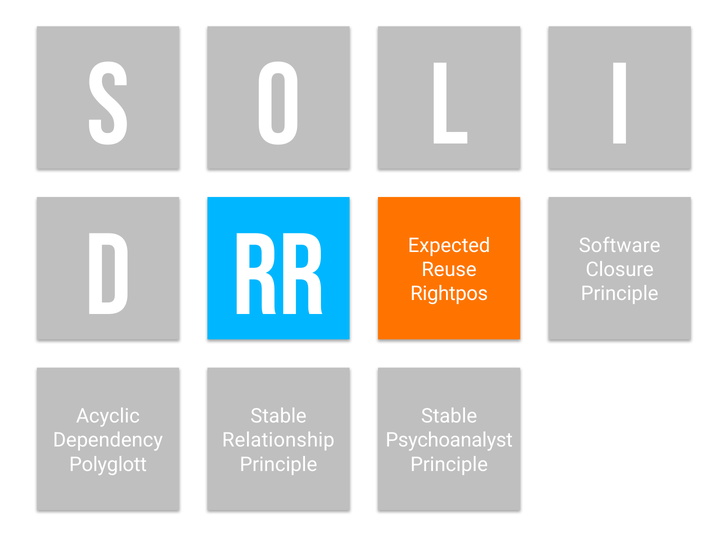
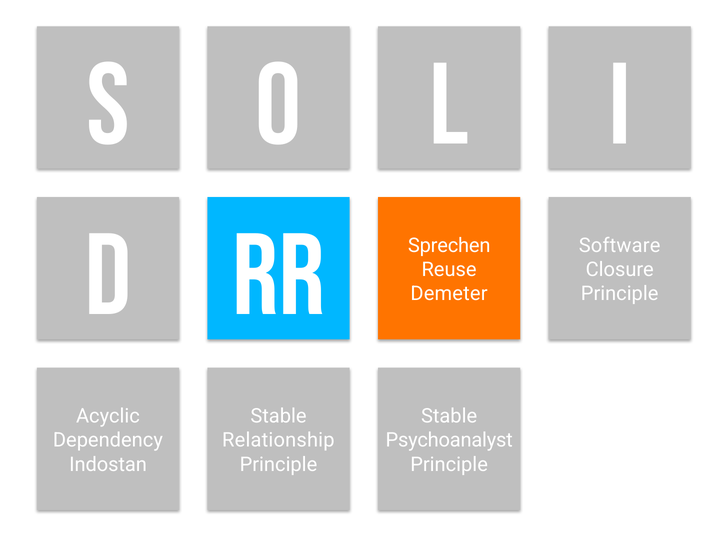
Expected: Expected -> Sprechen (449, 245)
Rightpos: Rightpos -> Demeter (449, 293)
Polyglott: Polyglott -> Indostan (108, 464)
